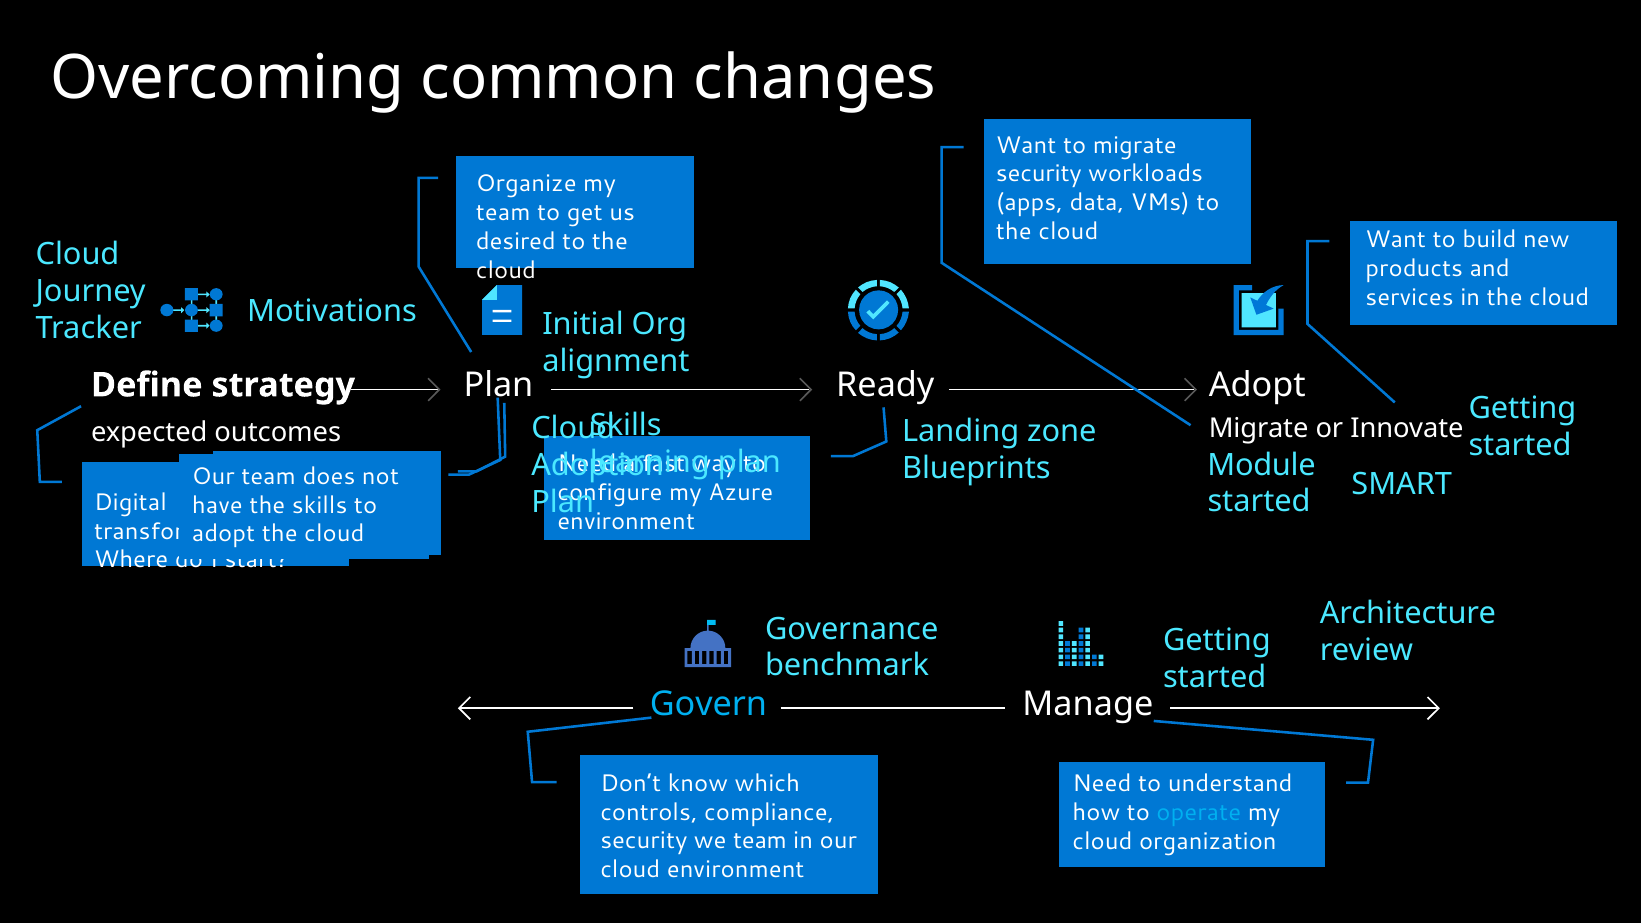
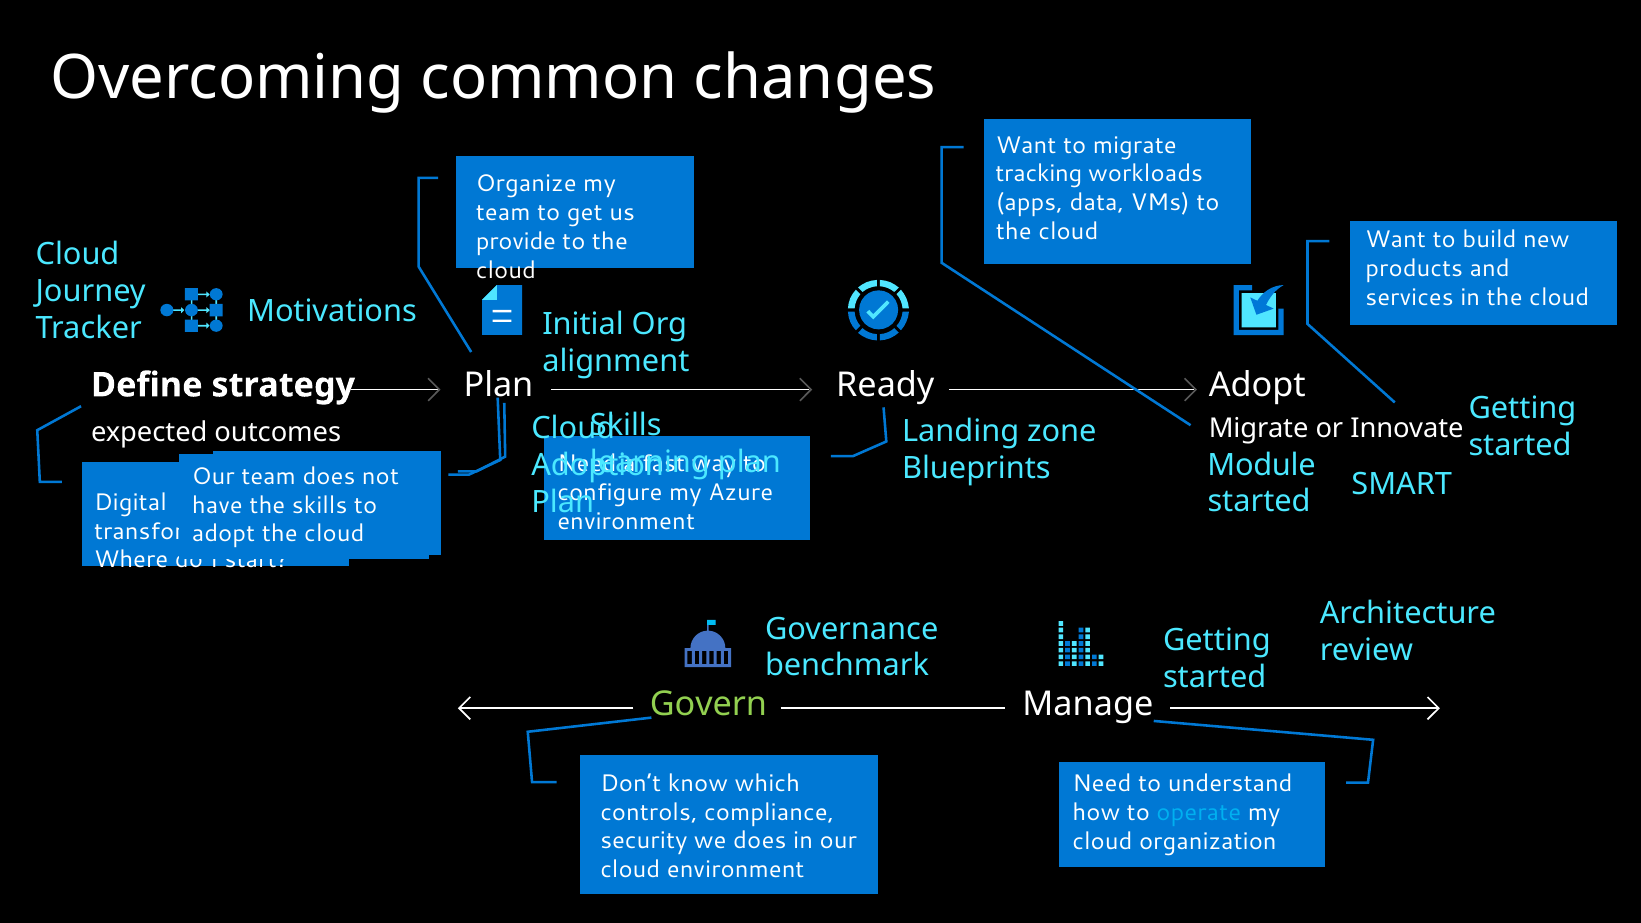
security: security -> tracking (1039, 174)
desired: desired -> provide (516, 242)
Govern colour: light blue -> light green (708, 705)
we team: team -> does (760, 841)
